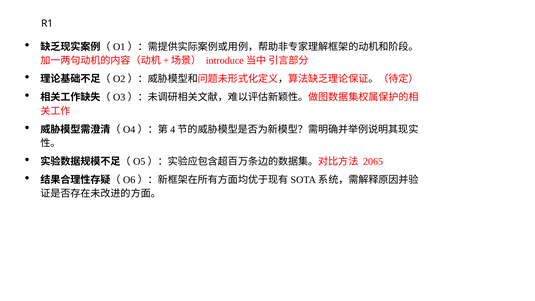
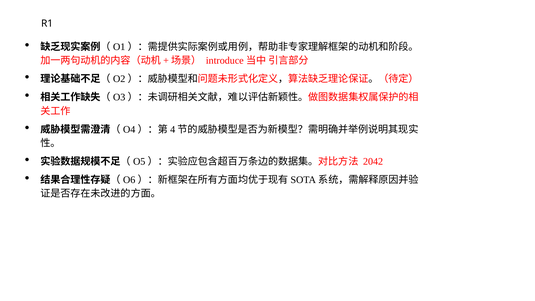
2065: 2065 -> 2042 (373, 161)
